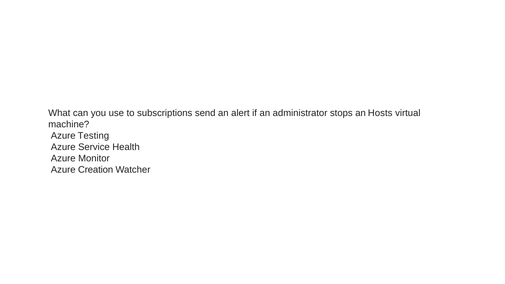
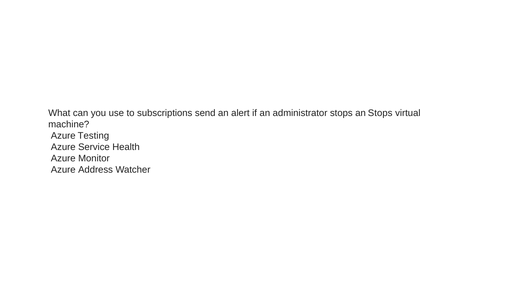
an Hosts: Hosts -> Stops (380, 113)
Creation: Creation -> Address (96, 170)
